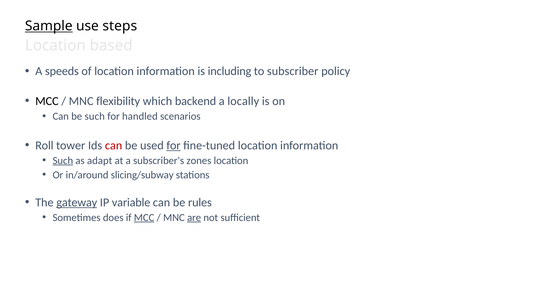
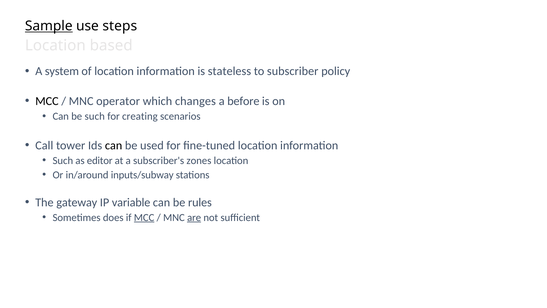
speeds: speeds -> system (62, 71)
including: including -> stateless (229, 71)
flexibility: flexibility -> operator (118, 101)
backend: backend -> changes (195, 101)
locally: locally -> before (243, 101)
handled: handled -> creating (140, 116)
Roll: Roll -> Call (44, 145)
can colour: red -> black (114, 145)
for underline: present -> none (174, 145)
Such underline: present -> none (63, 160)
adapt: adapt -> editor (100, 160)
slicing/subway: slicing/subway -> inputs/subway (142, 175)
gateway underline: present -> none (77, 202)
